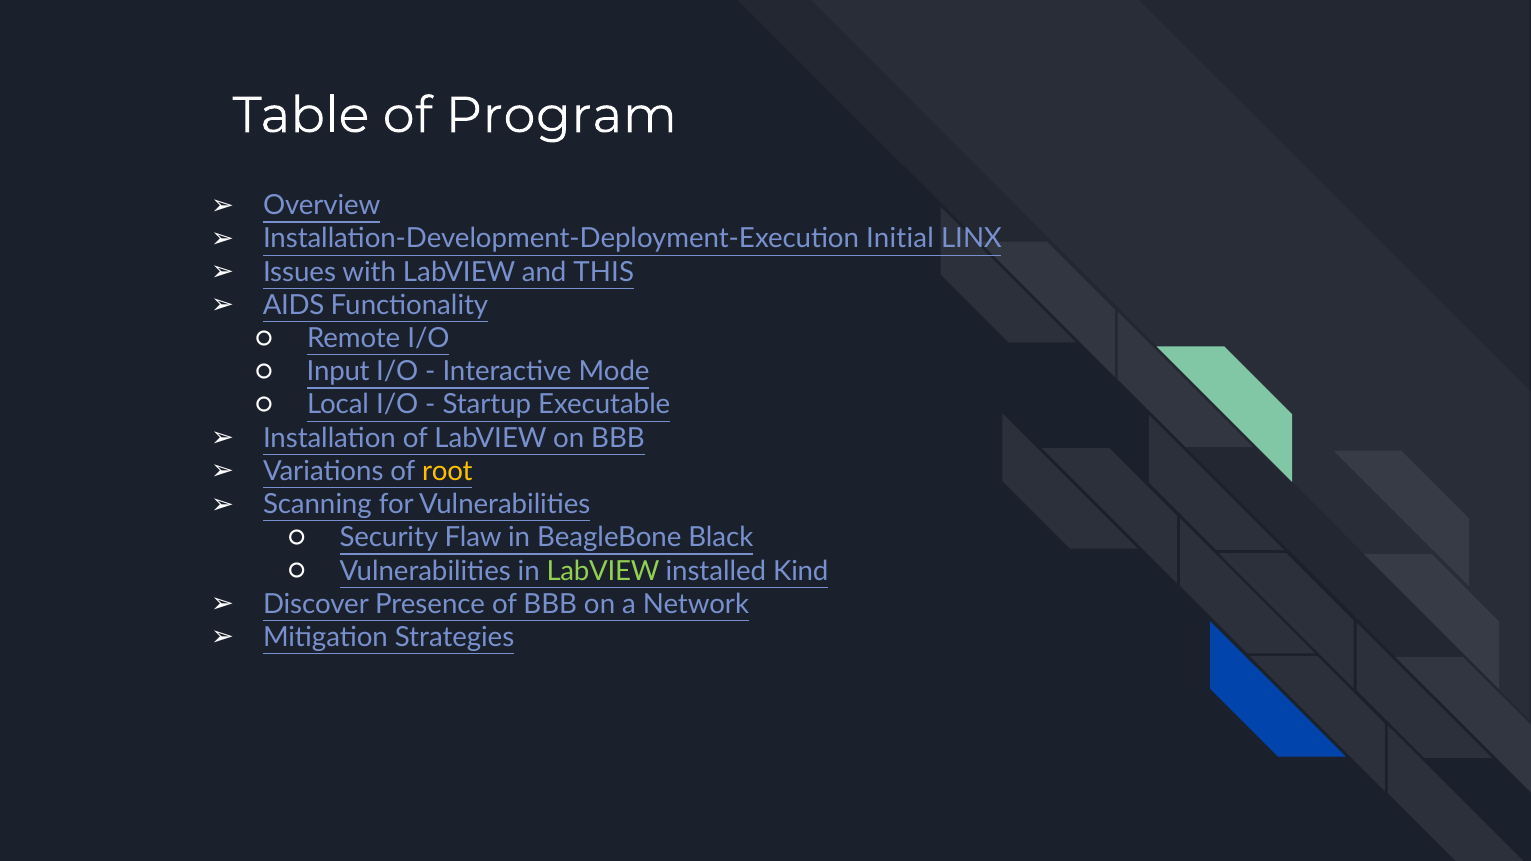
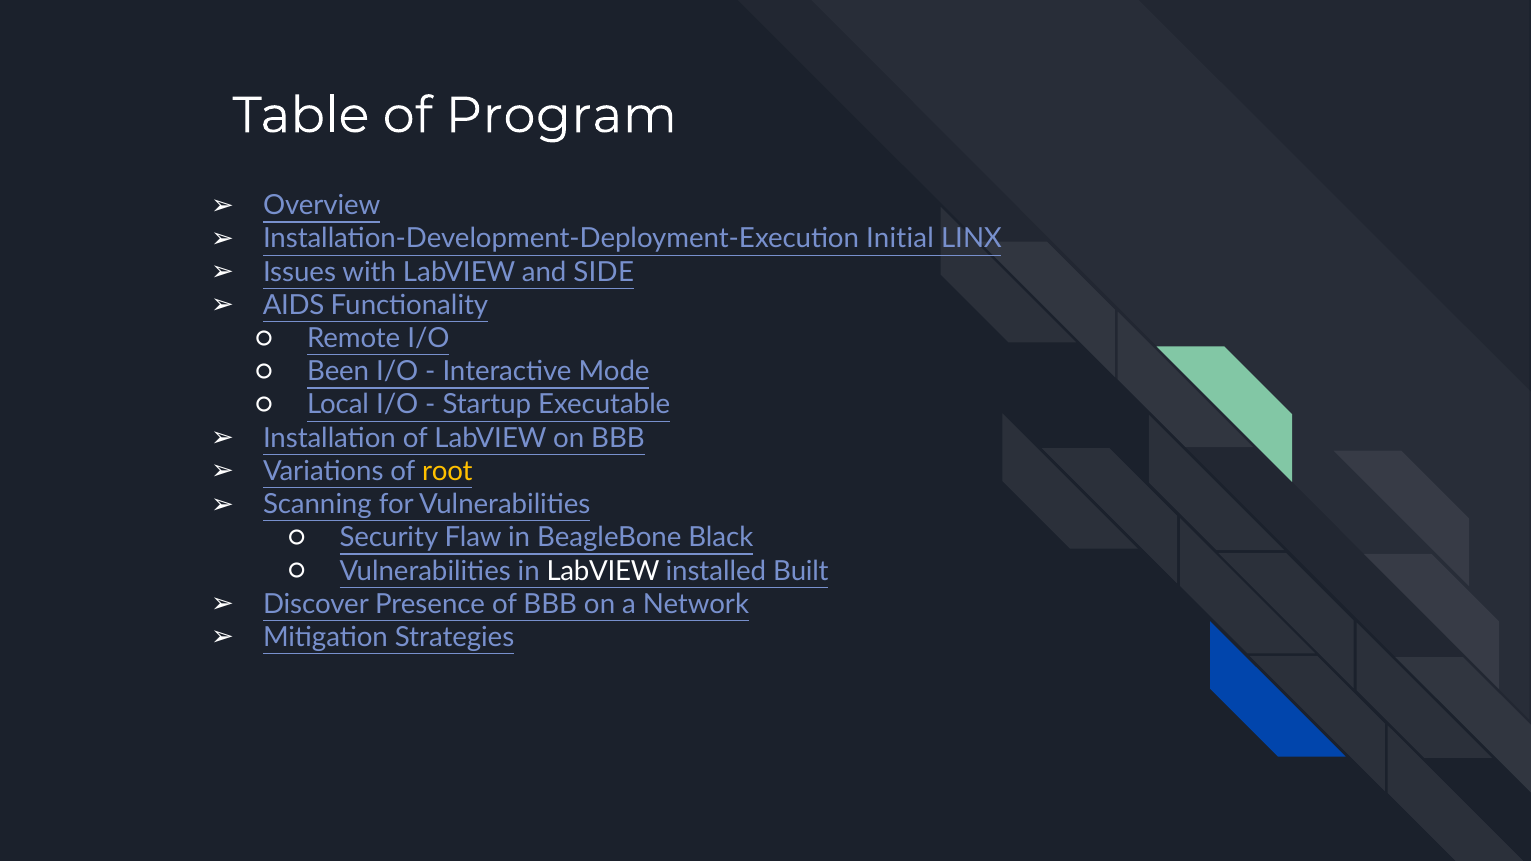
THIS: THIS -> SIDE (604, 272)
Input: Input -> Been (338, 372)
LabVIEW colour: light green -> white (603, 571)
Kind: Kind -> Built (801, 571)
